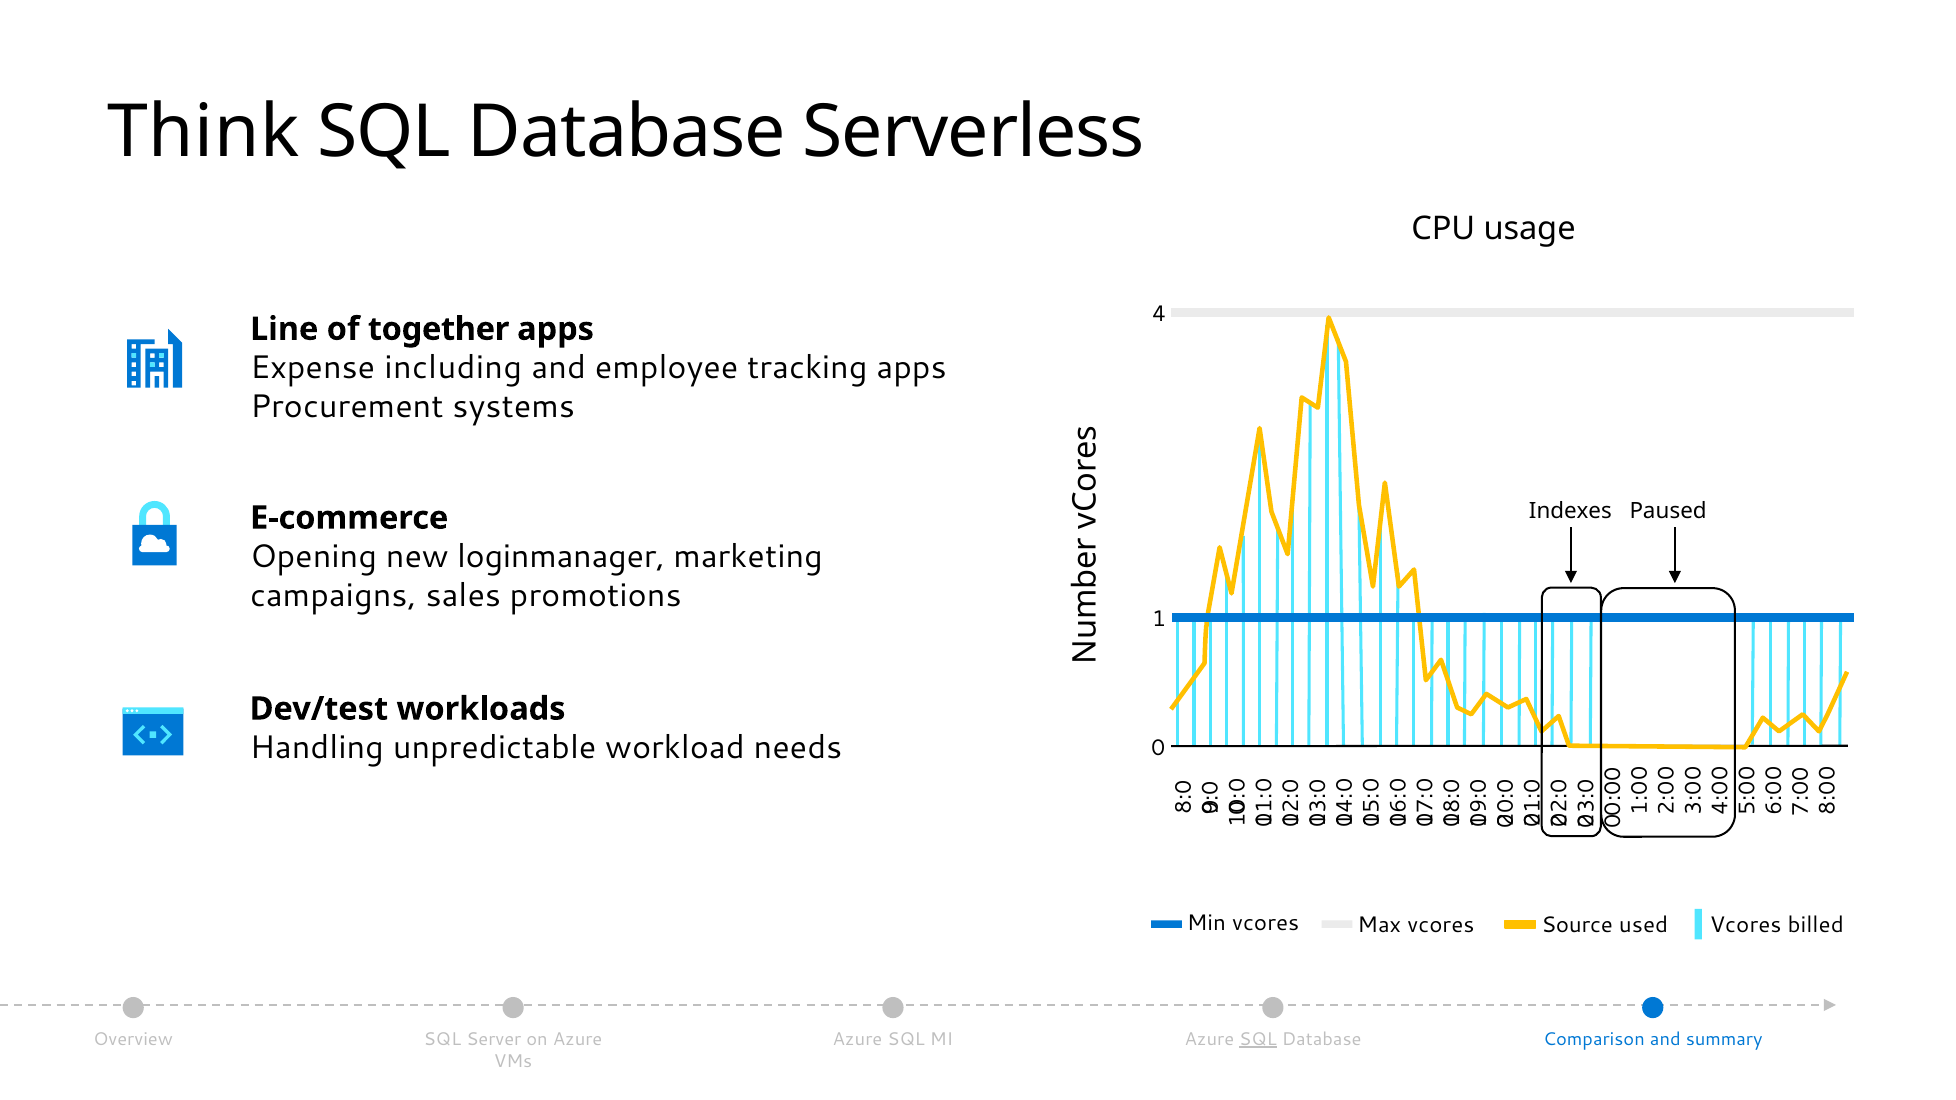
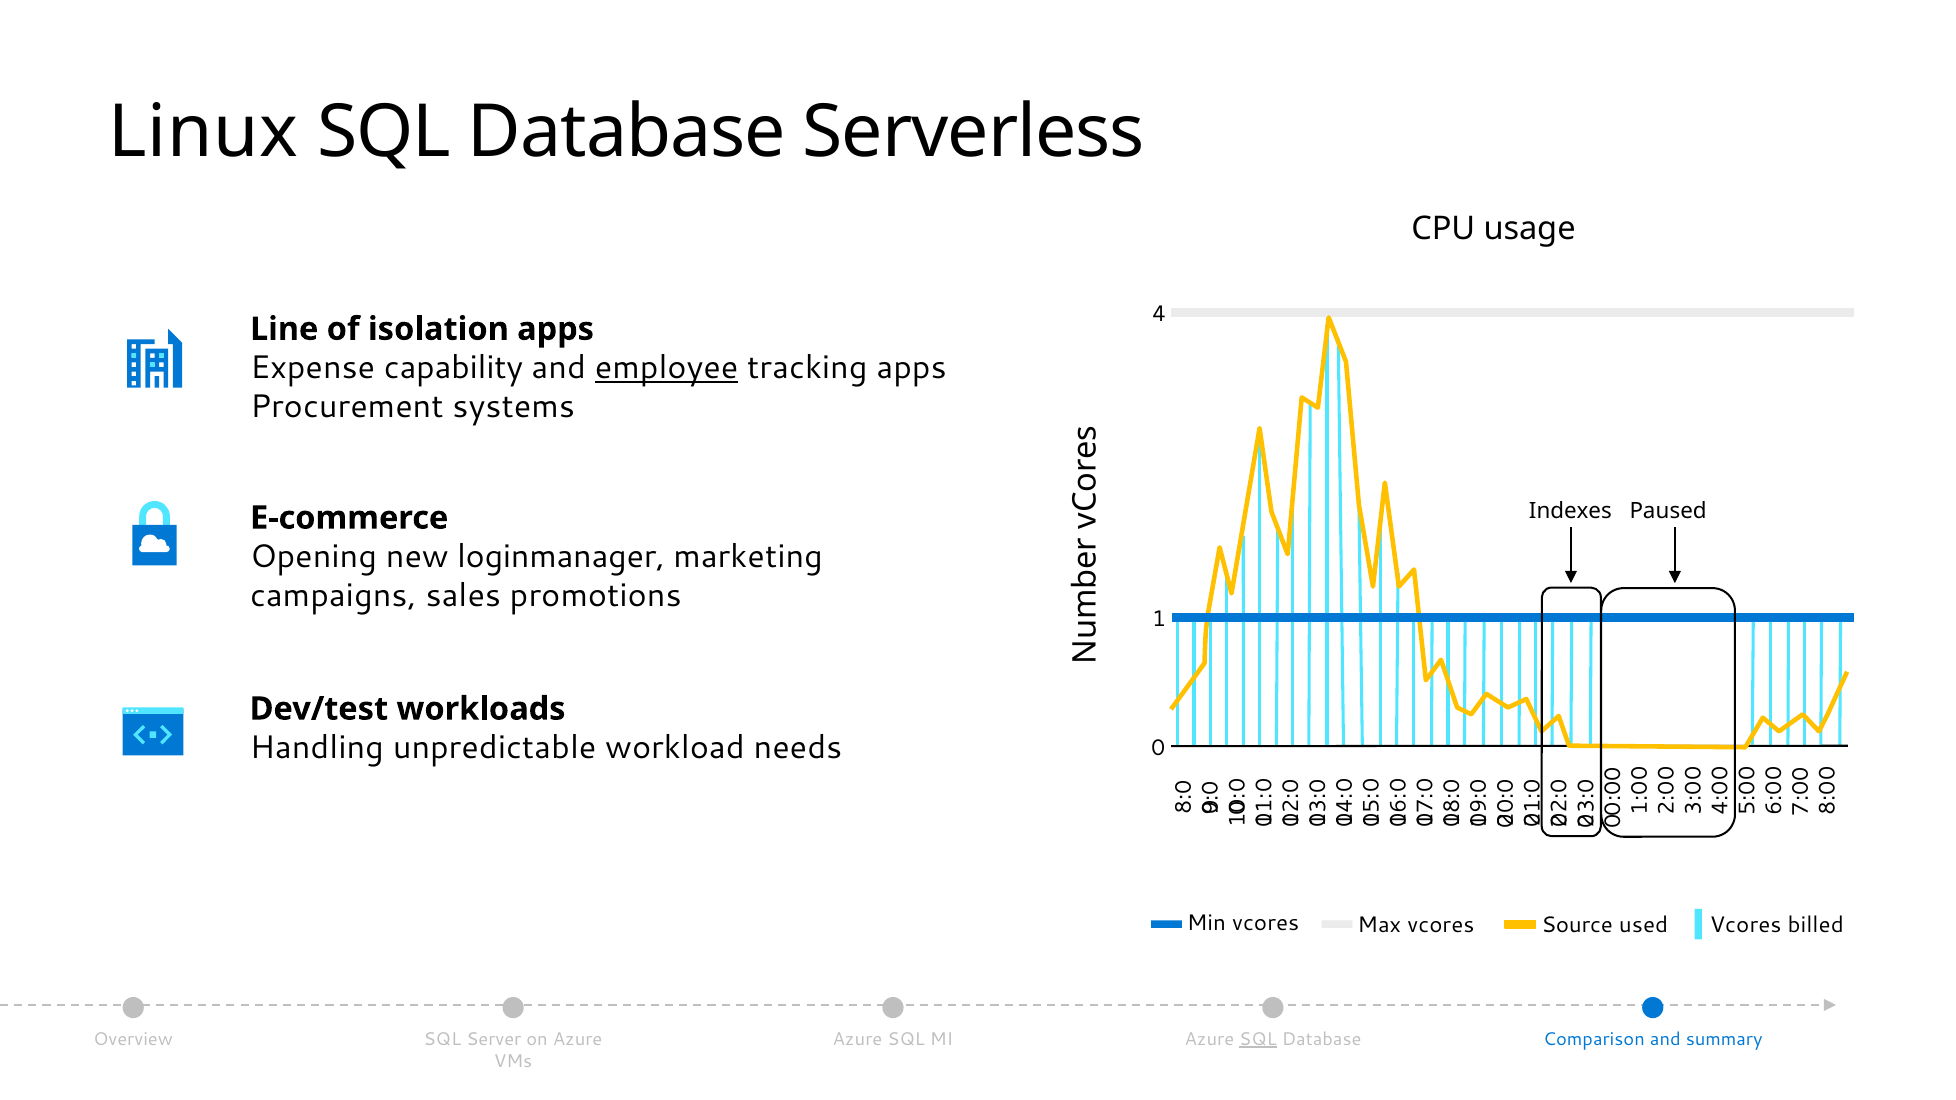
Think: Think -> Linux (203, 133)
together: together -> isolation (438, 329)
including: including -> capability (454, 368)
employee underline: none -> present (667, 368)
